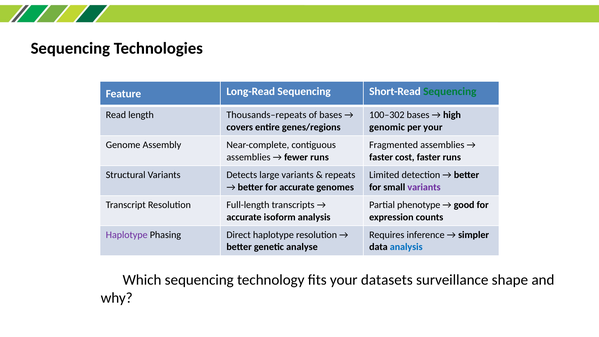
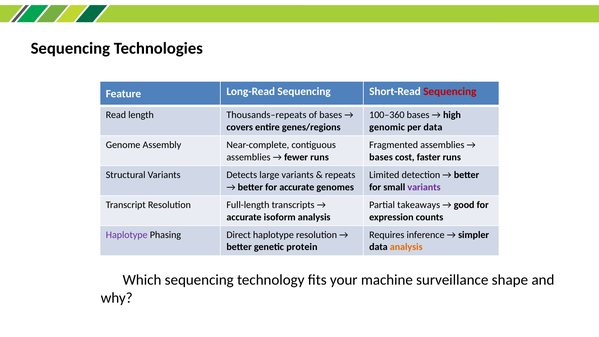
Sequencing colour: green -> red (450, 91)
100–302: 100–302 -> 100–360 (387, 115)
per your: your -> data (433, 127)
faster: faster -> bases (381, 157)
phenotype: phenotype -> takeaways (419, 205)
analyse: analyse -> protein (302, 247)
analysis colour: blue -> orange (406, 247)
datasets: datasets -> machine (387, 280)
